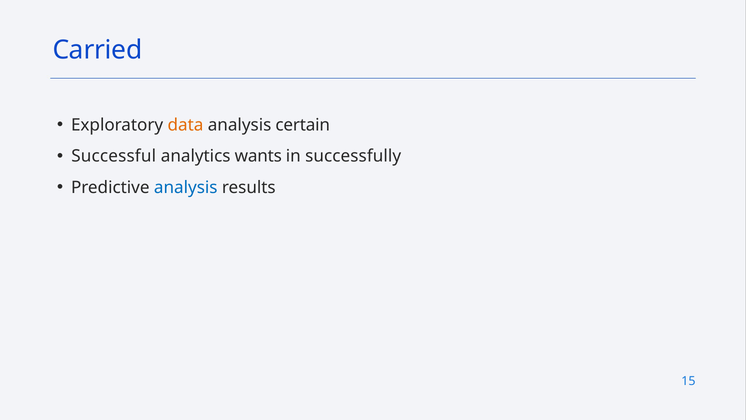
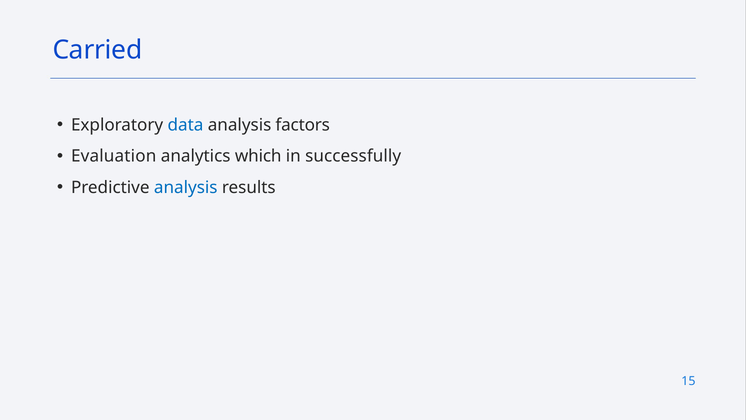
data colour: orange -> blue (185, 125)
certain: certain -> factors (303, 125)
Successful: Successful -> Evaluation (114, 156)
wants: wants -> which (258, 156)
